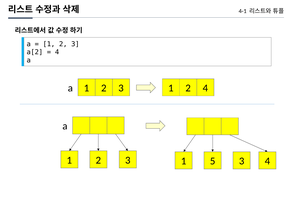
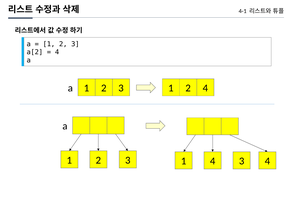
1 5: 5 -> 4 (213, 161)
